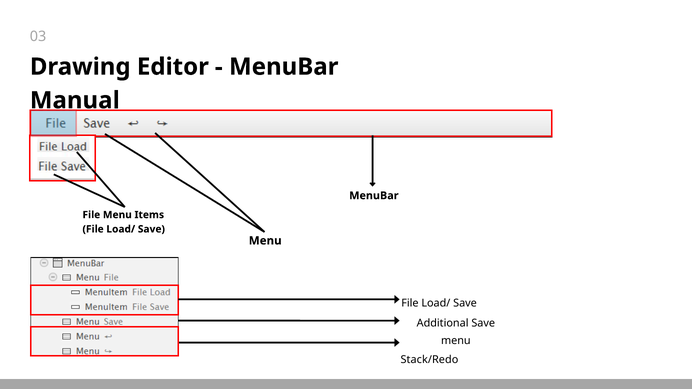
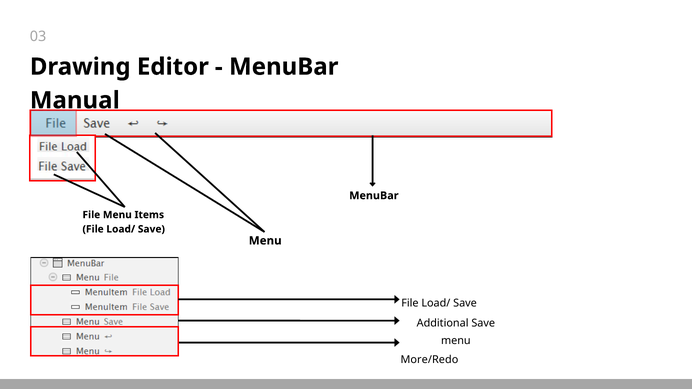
Stack/Redo: Stack/Redo -> More/Redo (429, 360)
